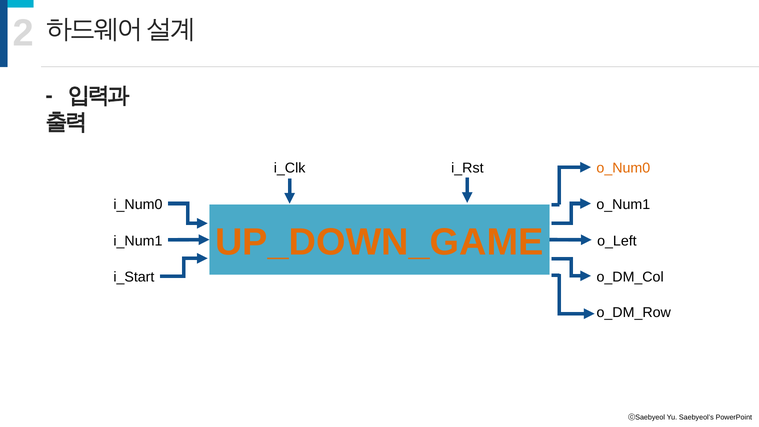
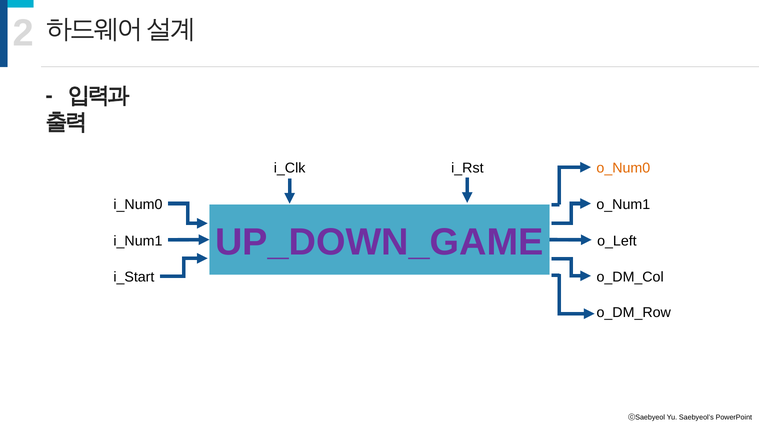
UP_DOWN_GAME colour: orange -> purple (379, 242)
